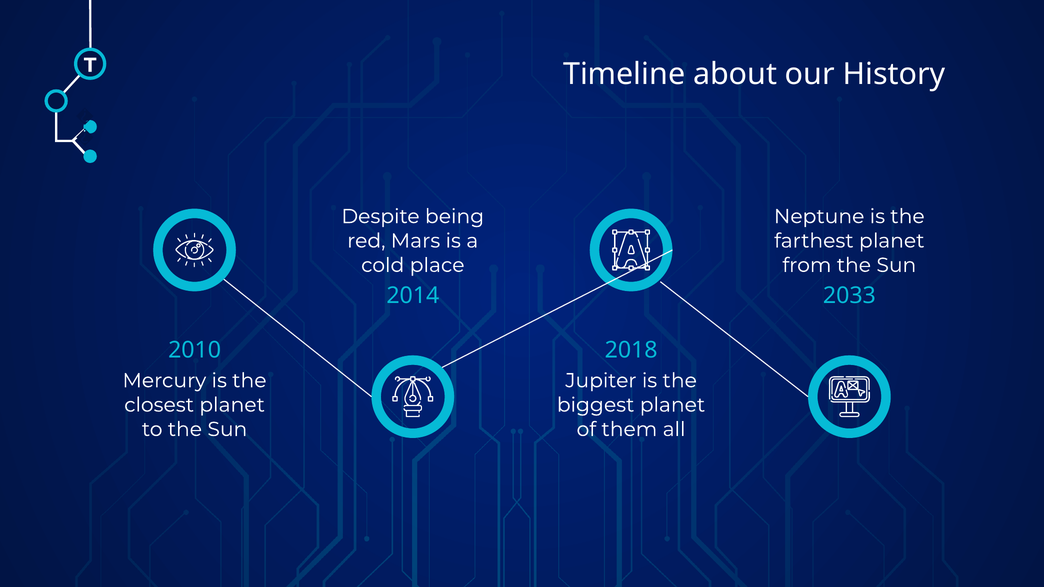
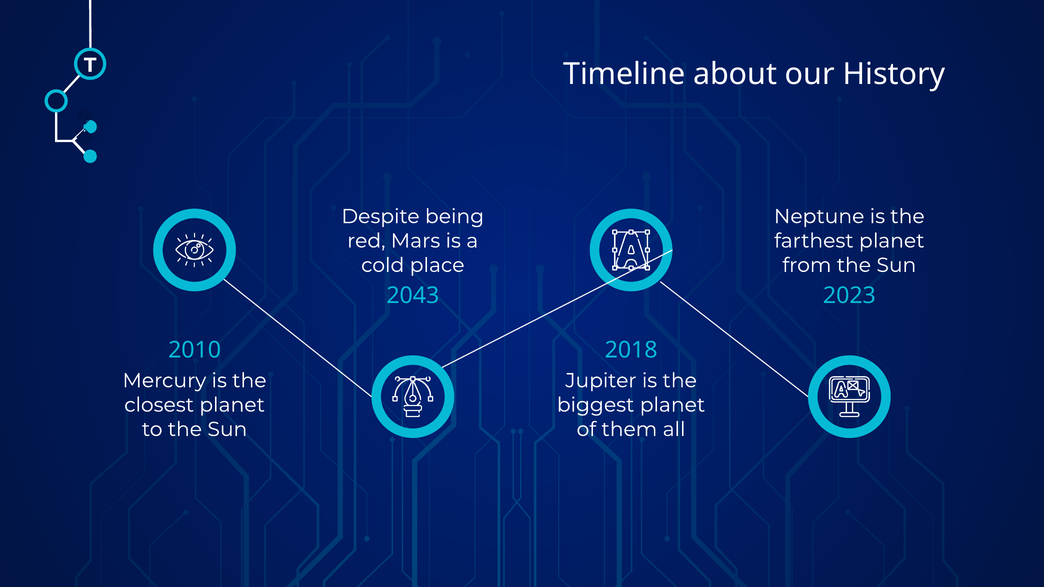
2014: 2014 -> 2043 (413, 296)
2033: 2033 -> 2023 (849, 296)
